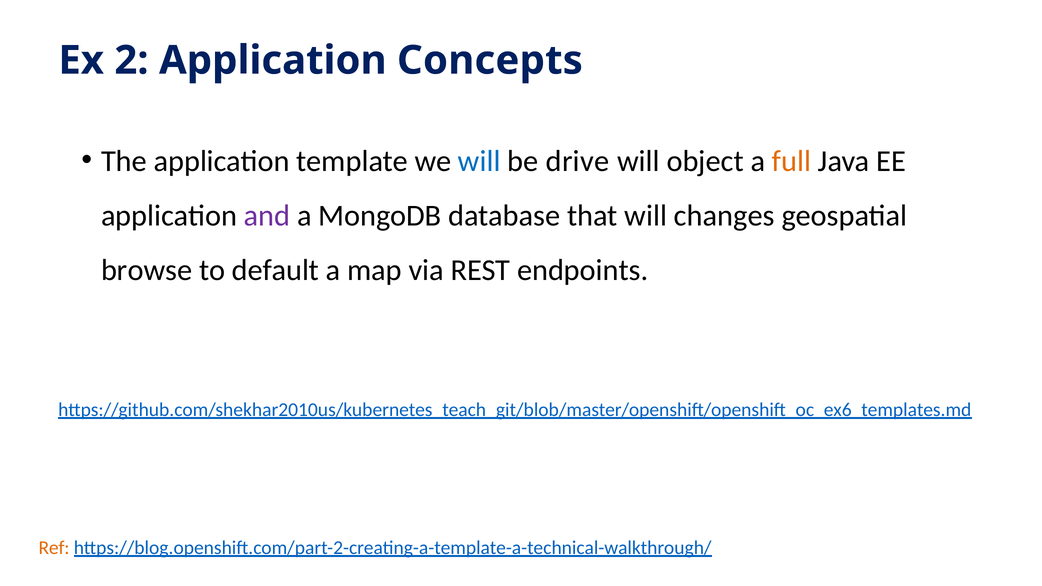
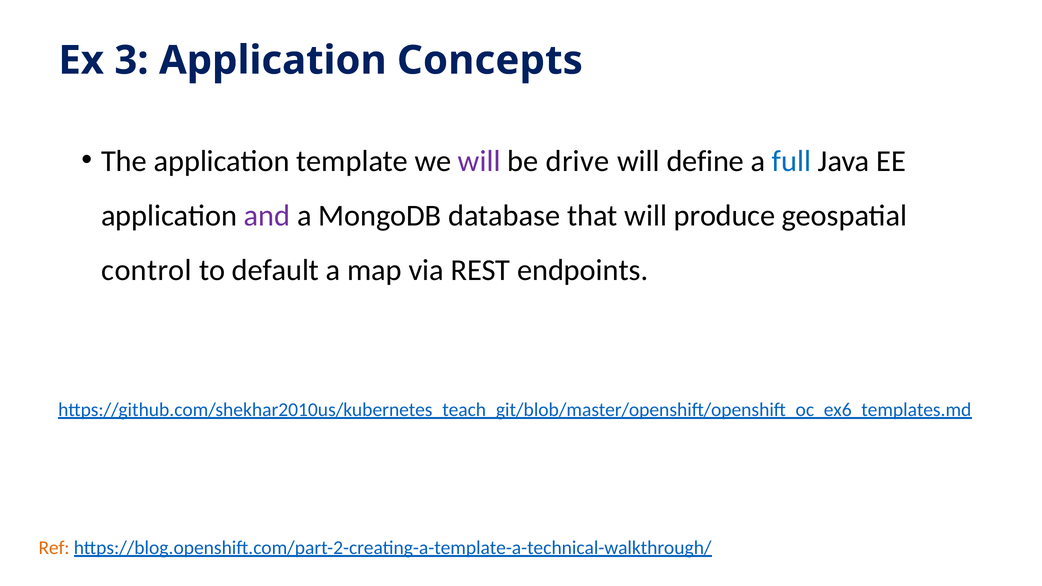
2: 2 -> 3 (131, 60)
will colour: blue -> purple (479, 161)
object: object -> define (705, 161)
full colour: orange -> blue (792, 161)
changes: changes -> produce (725, 216)
browse: browse -> control (147, 270)
